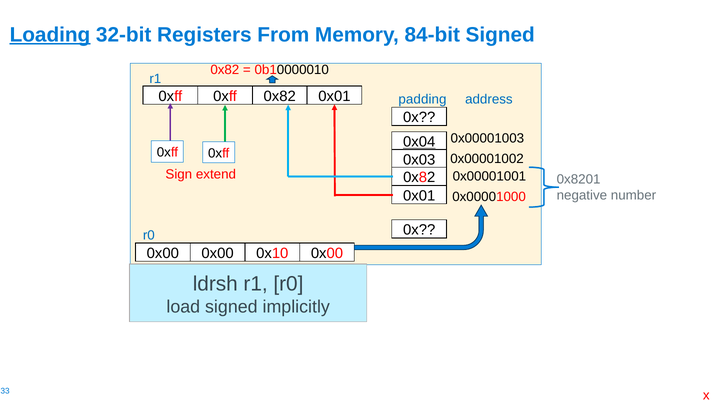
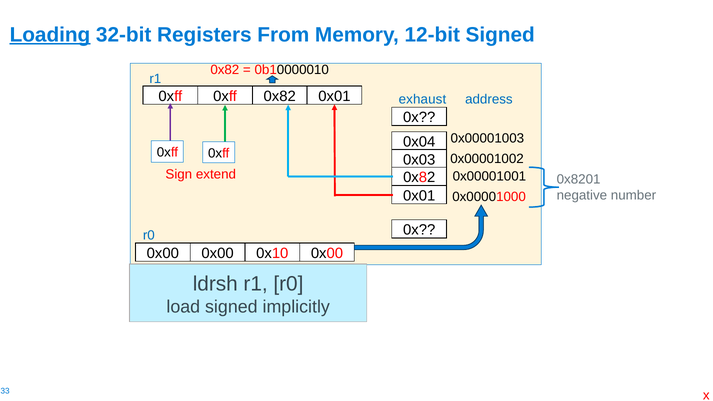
84-bit: 84-bit -> 12-bit (432, 35)
padding: padding -> exhaust (422, 99)
0x04 underline: present -> none (419, 142)
